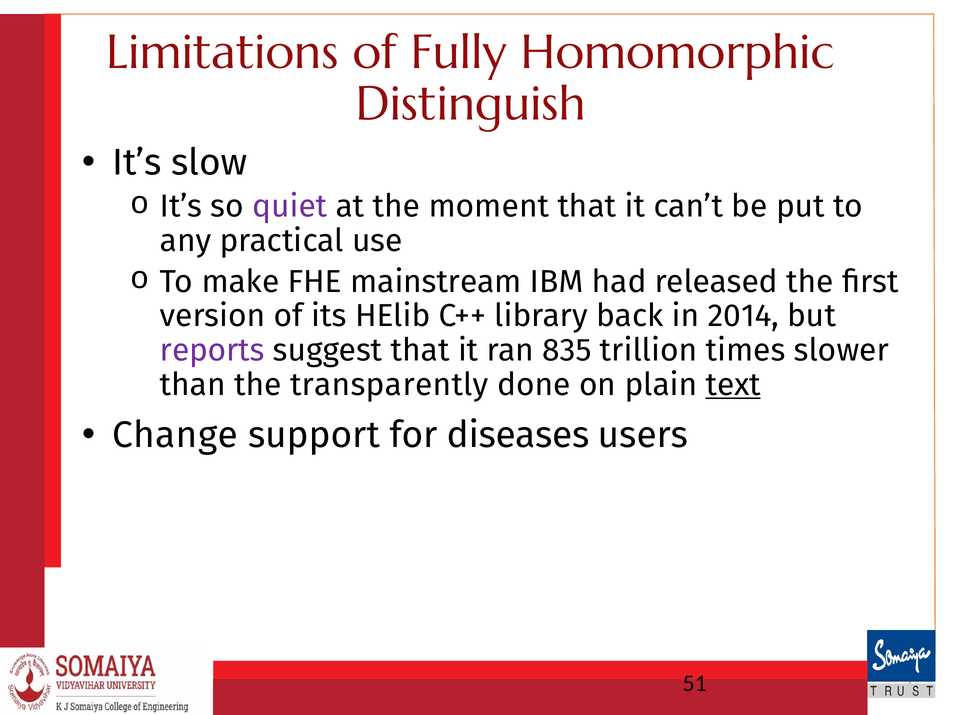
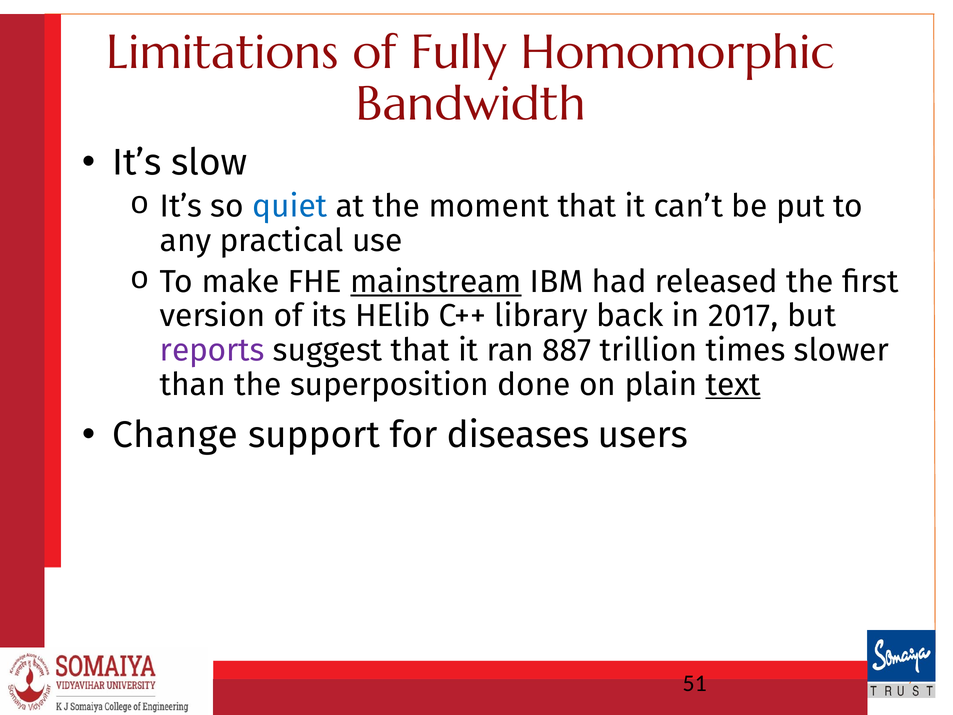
Distinguish: Distinguish -> Bandwidth (471, 104)
quiet colour: purple -> blue (290, 206)
mainstream underline: none -> present (436, 282)
2014: 2014 -> 2017 (743, 316)
835: 835 -> 887 (567, 350)
transparently: transparently -> superposition (389, 384)
